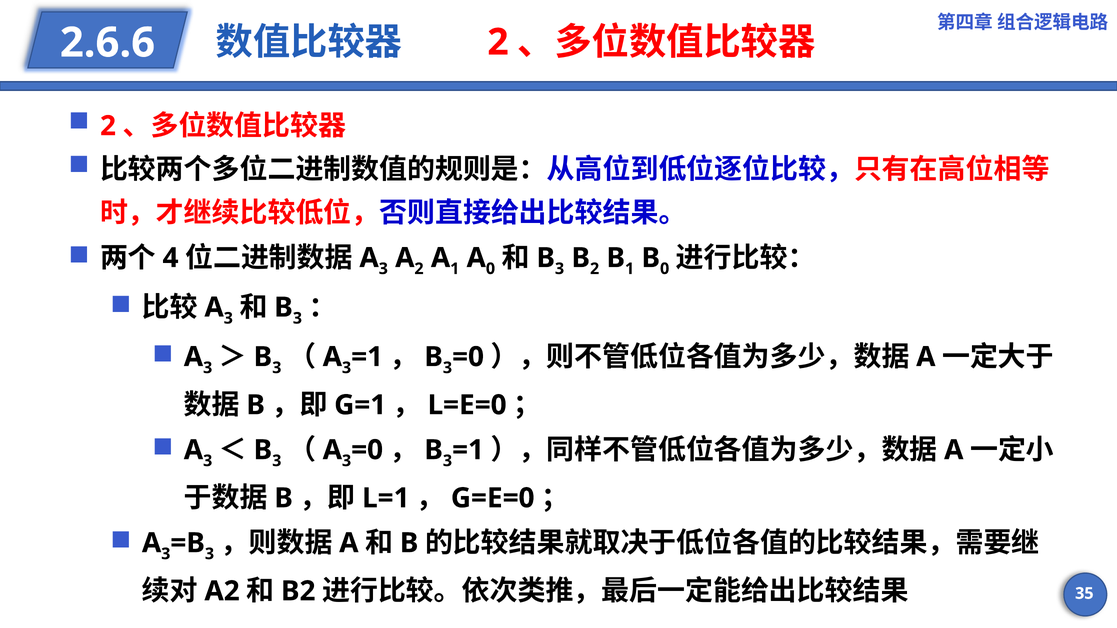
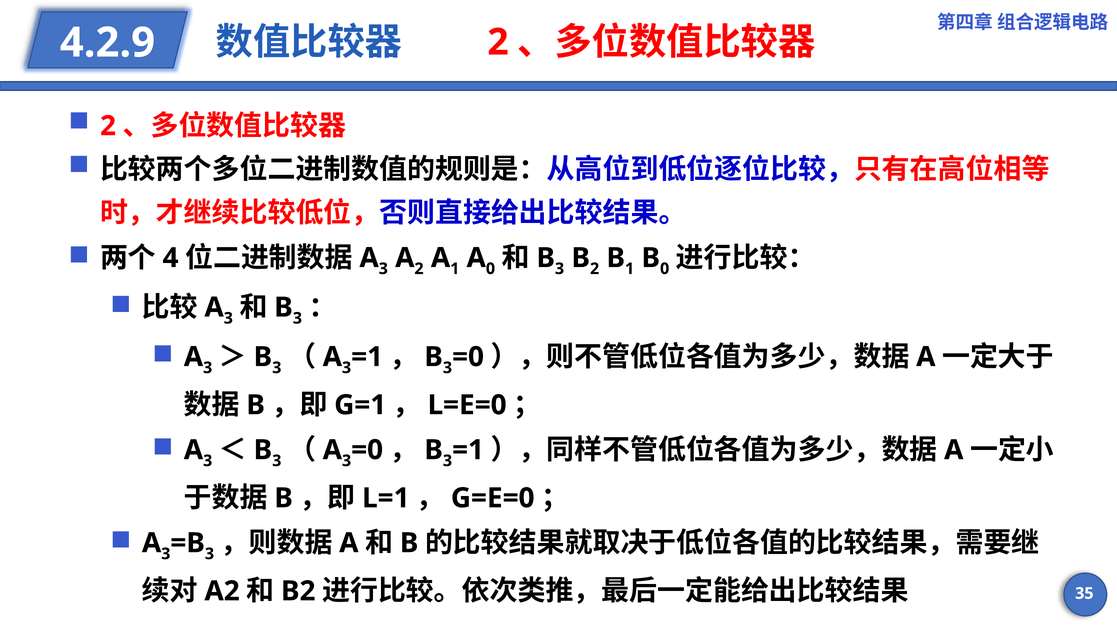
2.6.6: 2.6.6 -> 4.2.9 (107, 43)
